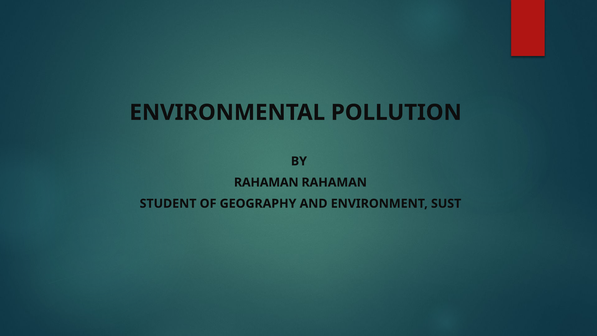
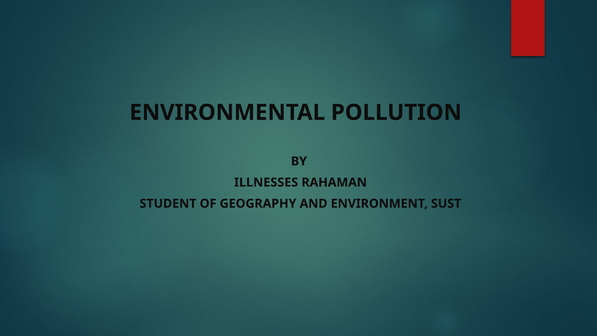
RAHAMAN: RAHAMAN -> ILLNESSES (266, 182)
